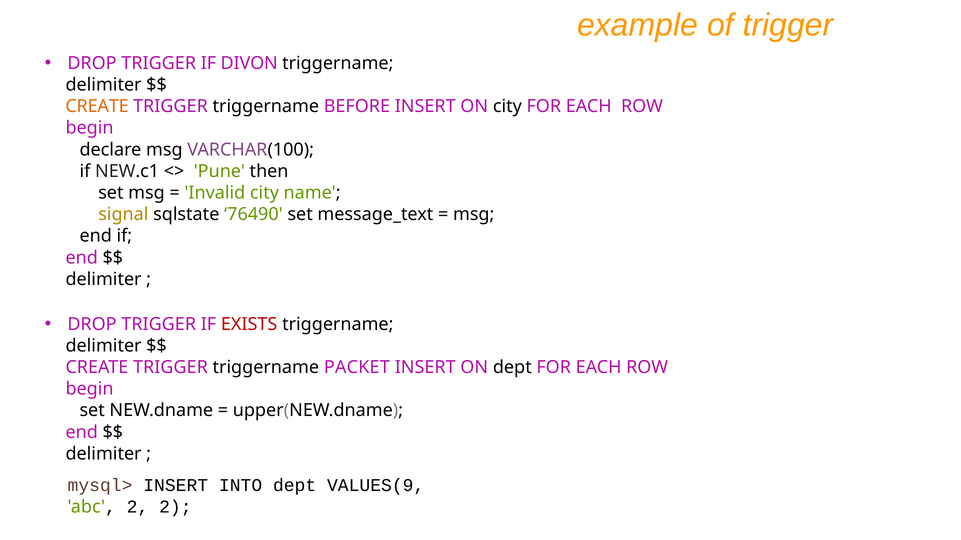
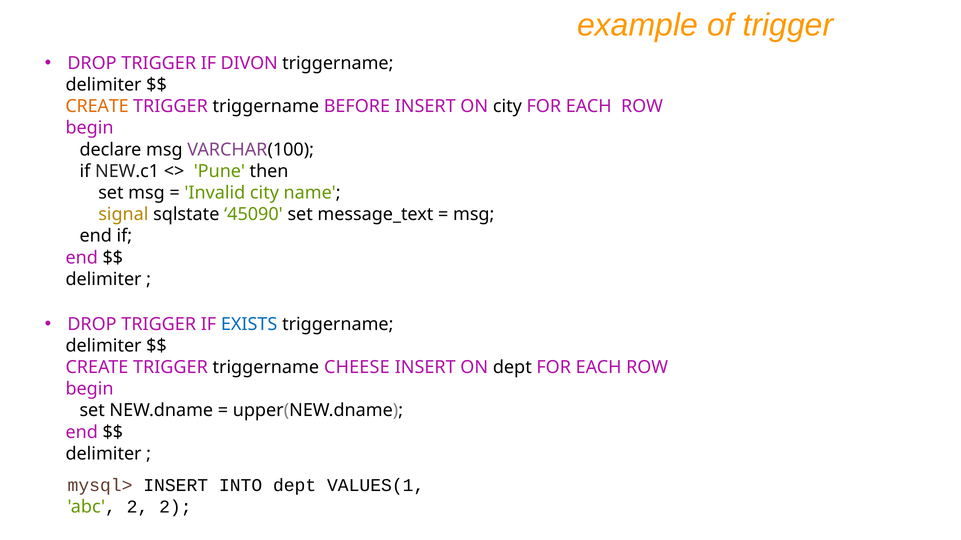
76490: 76490 -> 45090 (253, 215)
EXISTS colour: red -> blue (249, 324)
PACKET: PACKET -> CHEESE (357, 368)
VALUES(9: VALUES(9 -> VALUES(1 (376, 486)
